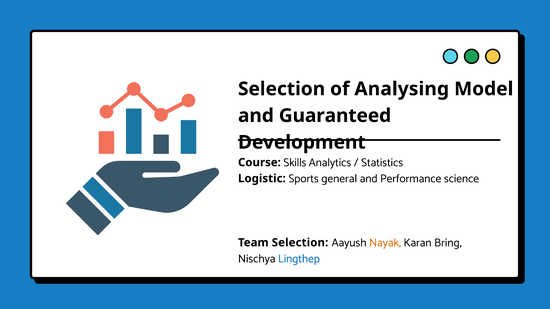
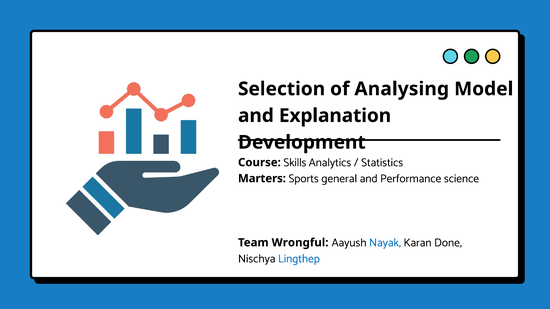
Guaranteed: Guaranteed -> Explanation (335, 116)
Logistic: Logistic -> Marters (262, 179)
Team Selection: Selection -> Wrongful (300, 243)
Nayak colour: orange -> blue (385, 243)
Bring: Bring -> Done (448, 243)
